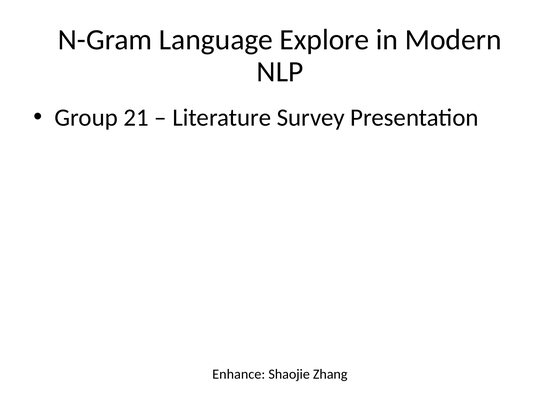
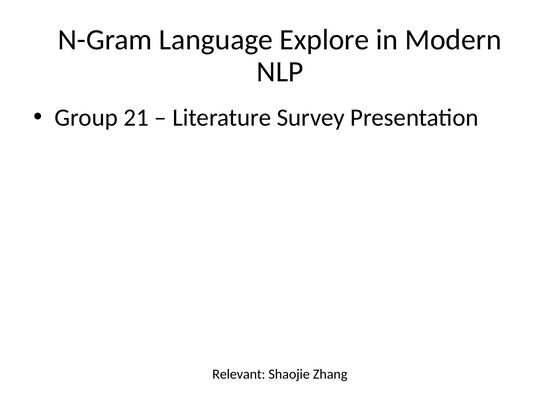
Enhance: Enhance -> Relevant (239, 374)
